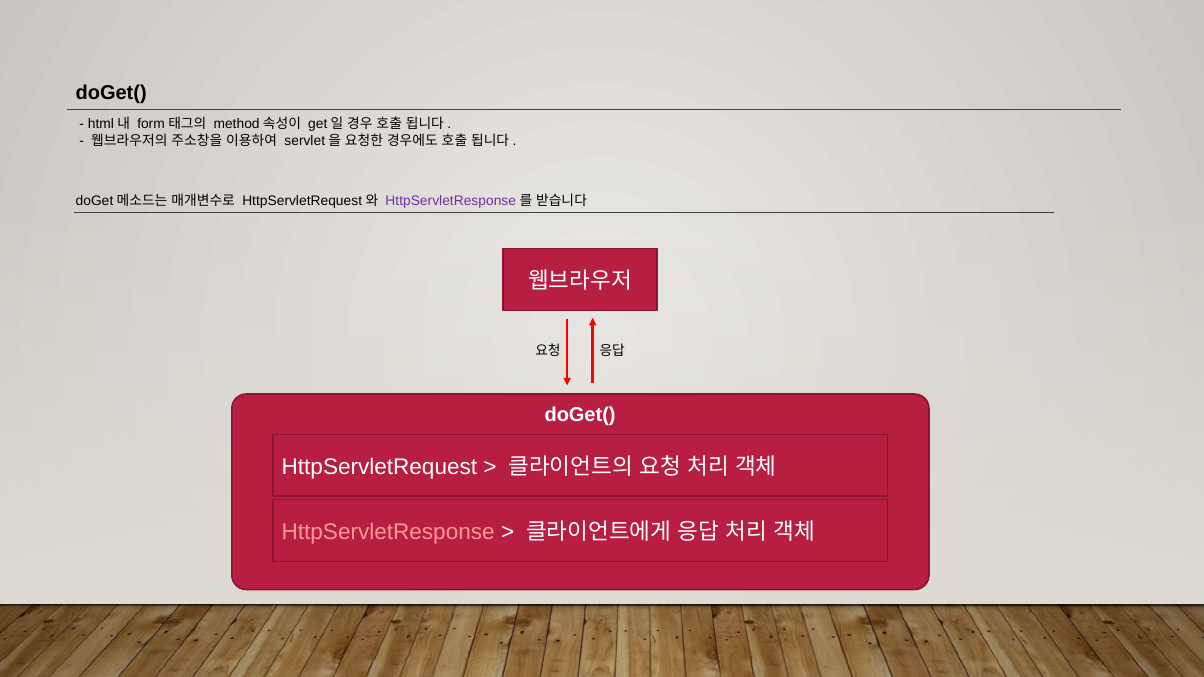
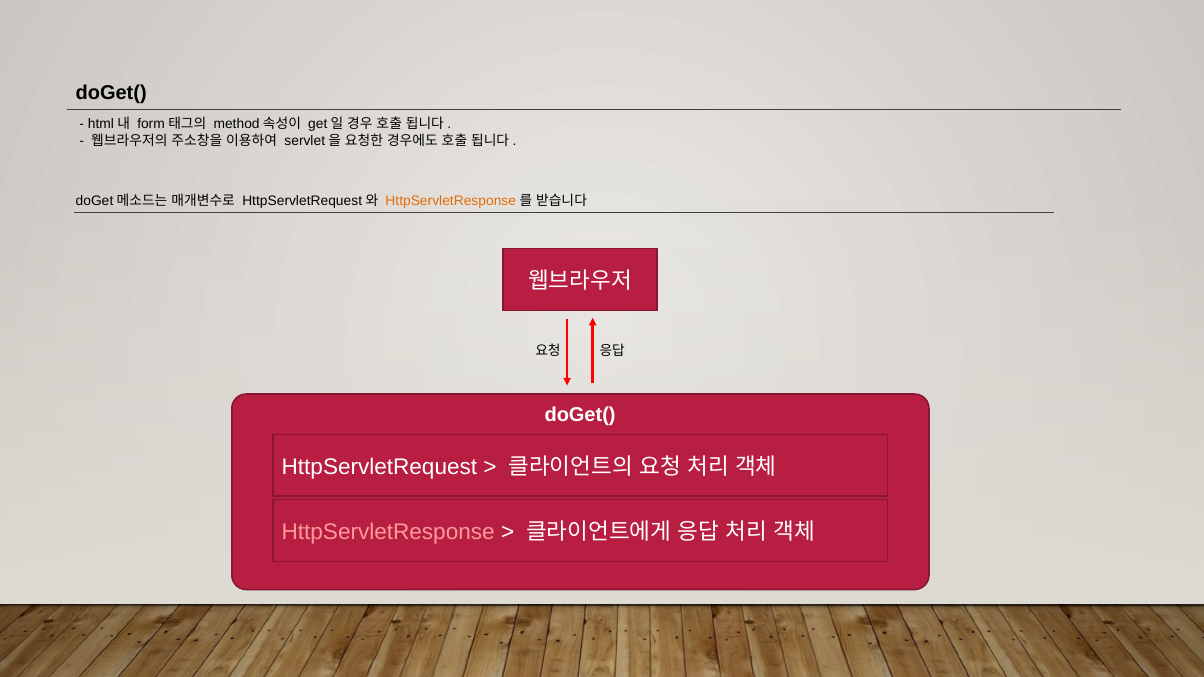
HttpServletResponse colour: purple -> orange (451, 201)
